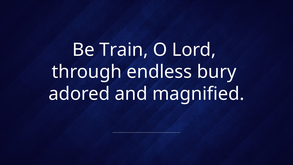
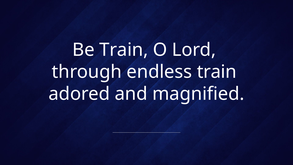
endless bury: bury -> train (217, 72)
